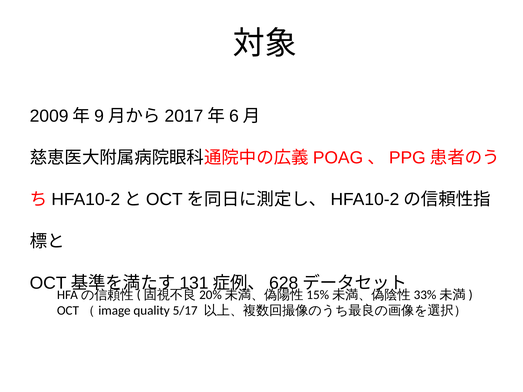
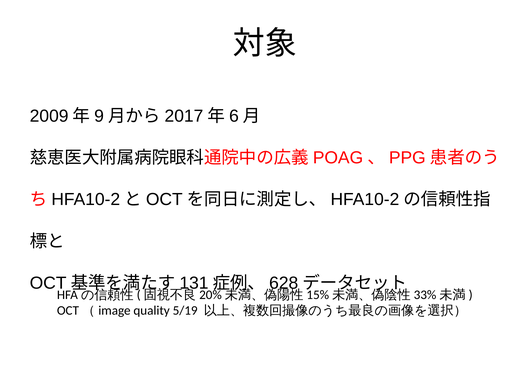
5/17: 5/17 -> 5/19 (185, 311)
